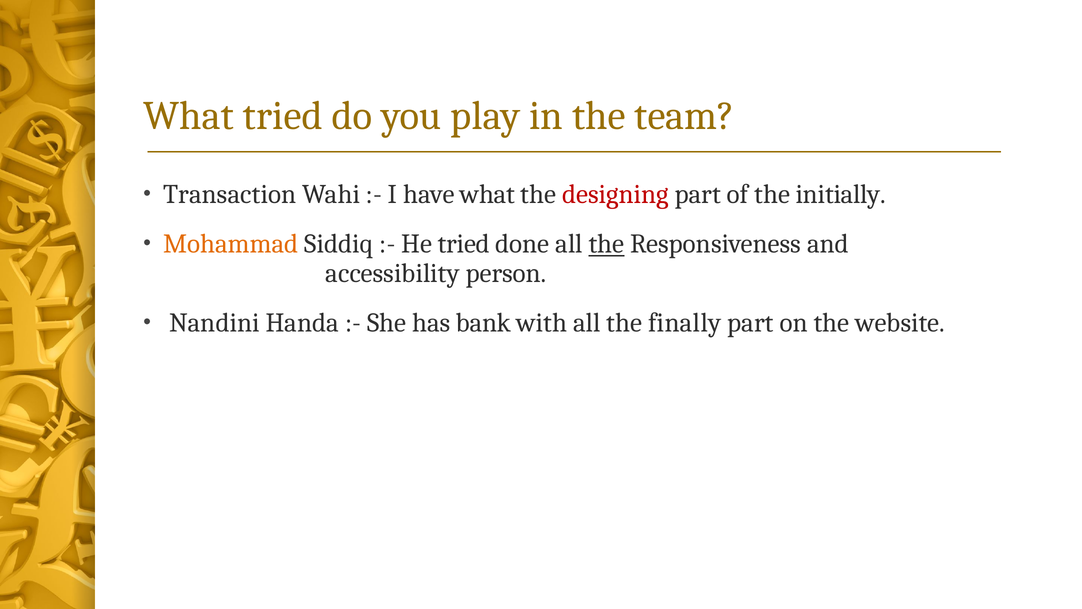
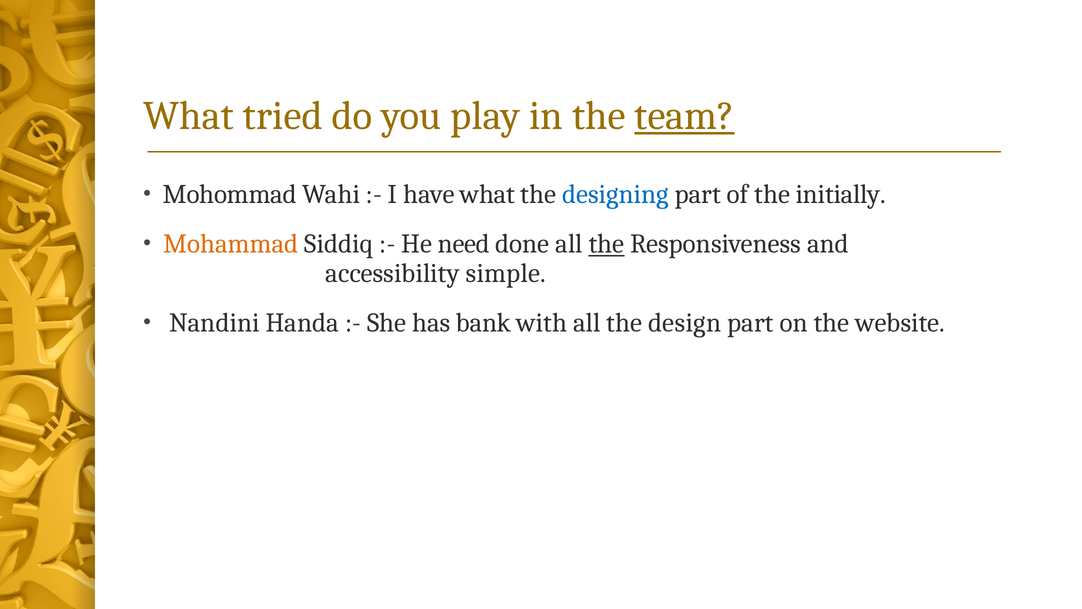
team underline: none -> present (684, 116)
Transaction: Transaction -> Mohommad (230, 194)
designing colour: red -> blue (615, 194)
He tried: tried -> need (464, 244)
person: person -> simple (506, 273)
finally: finally -> design (685, 323)
